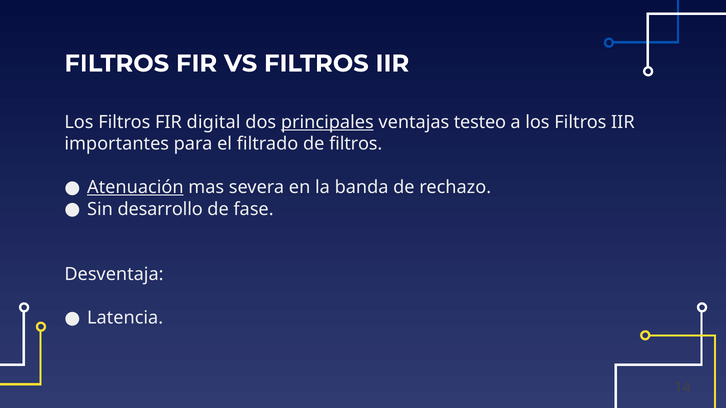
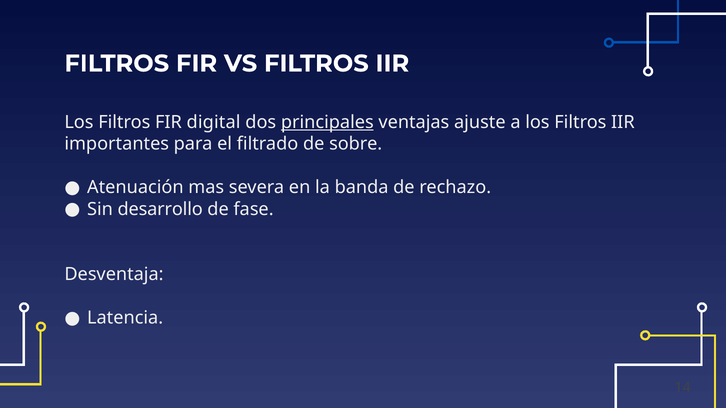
testeo: testeo -> ajuste (480, 122)
de filtros: filtros -> sobre (356, 144)
Atenuación underline: present -> none (135, 188)
